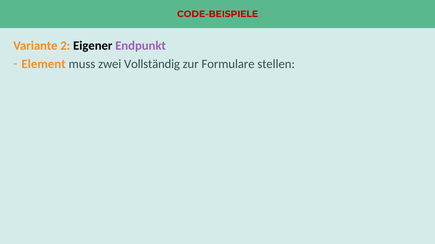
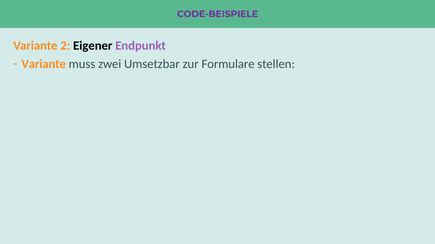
CODE-BEISPIELE colour: red -> purple (218, 14)
Element: Element -> Variante (44, 64)
Vollständig: Vollständig -> Umsetzbar (152, 64)
